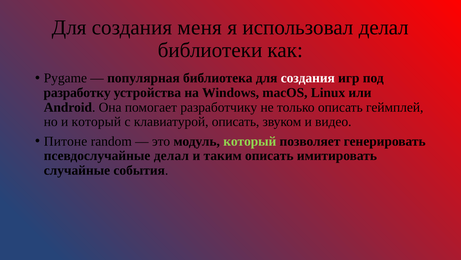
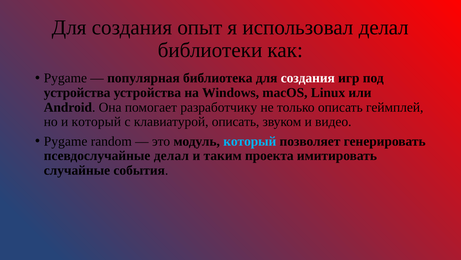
меня: меня -> опыт (200, 27)
разработку: разработку -> устройства (77, 92)
Питоне: Питоне -> Pygame (66, 141)
который colour: light green -> light blue (250, 141)
таким описать: описать -> проекта (269, 155)
